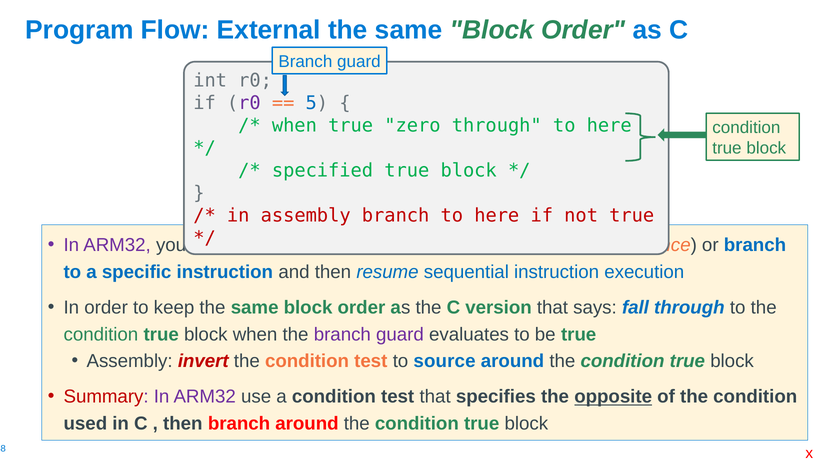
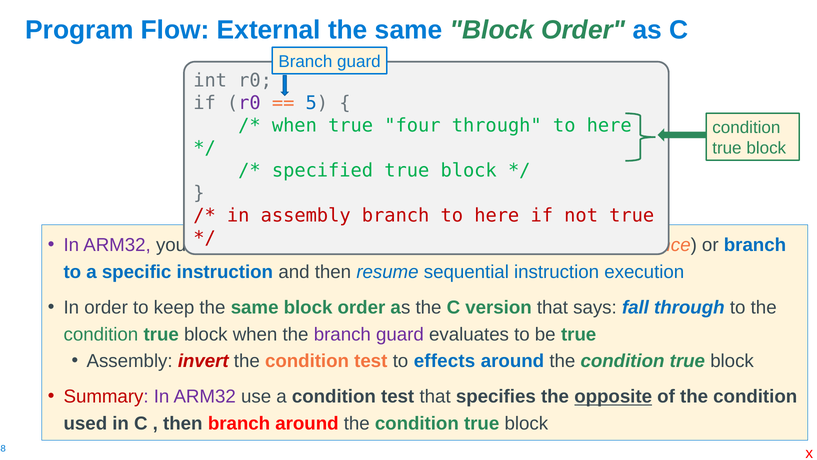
zero: zero -> four (412, 125)
source: source -> effects (445, 361)
